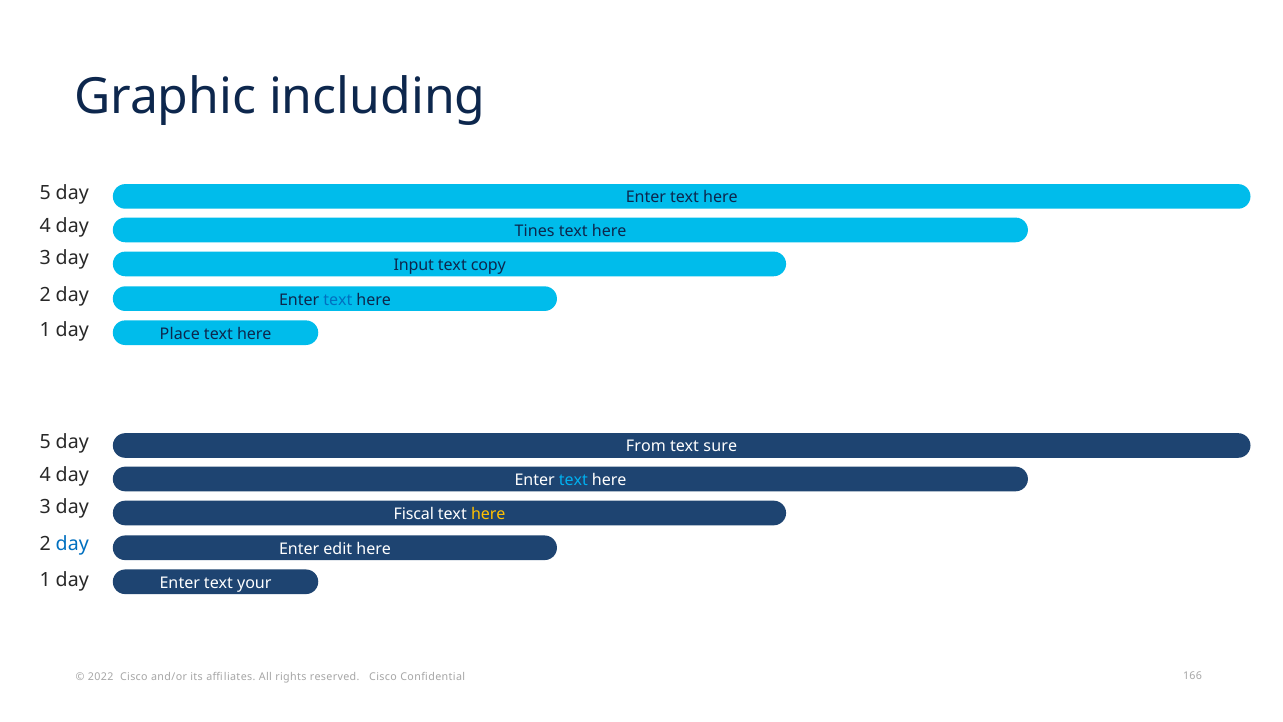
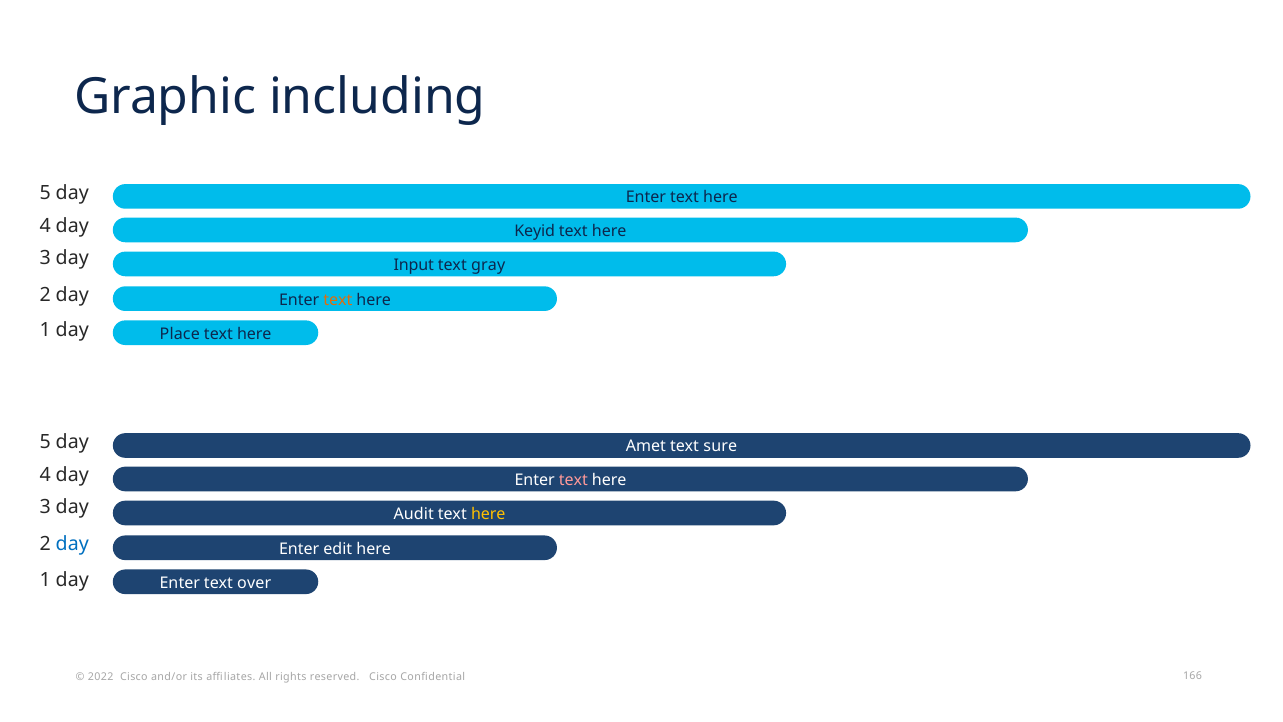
Tines: Tines -> Keyid (535, 231)
copy: copy -> gray (488, 265)
text colour: blue -> orange (338, 300)
From: From -> Amet (646, 446)
text colour: light blue -> pink (573, 480)
Fiscal: Fiscal -> Audit (414, 514)
your: your -> over (254, 583)
